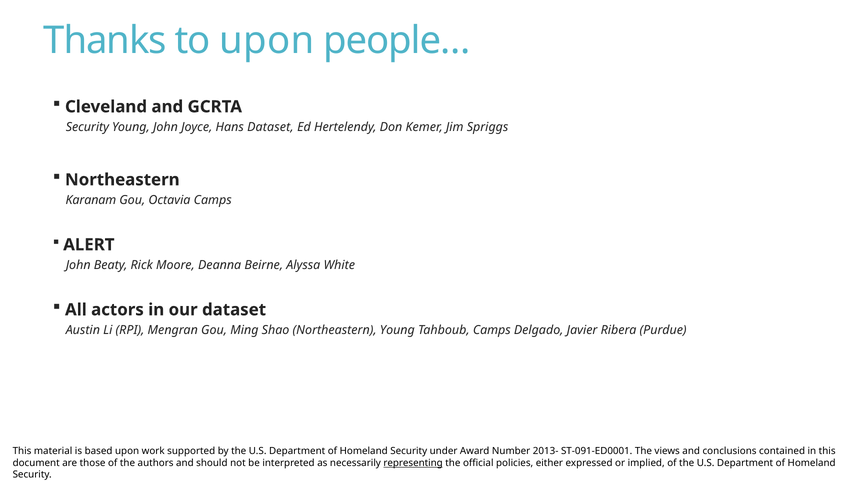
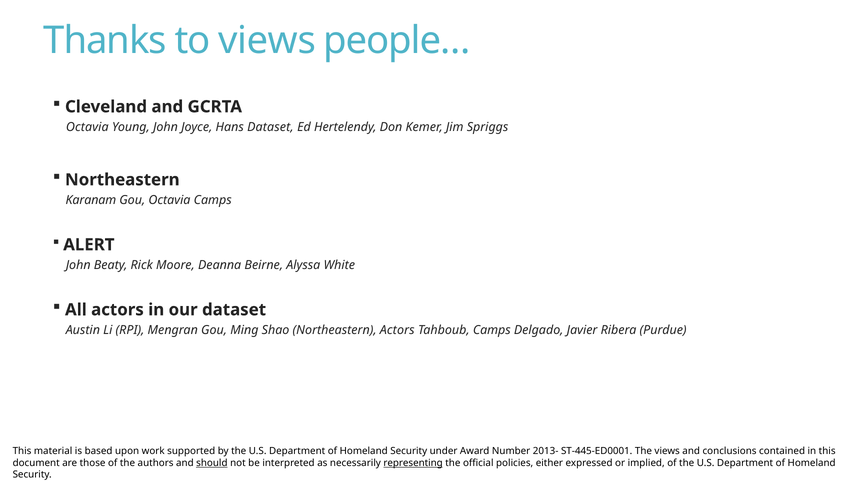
to upon: upon -> views (267, 41)
Security: Security -> Octavia (87, 127)
Northeastern Young: Young -> Actors (397, 330)
ST-091-ED0001: ST-091-ED0001 -> ST-445-ED0001 (597, 451)
should underline: none -> present (212, 463)
